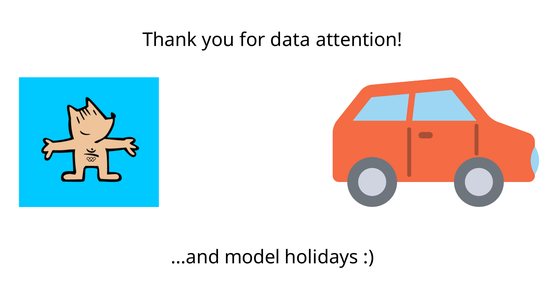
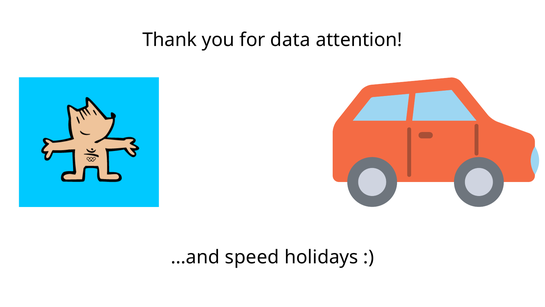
model: model -> speed (252, 257)
